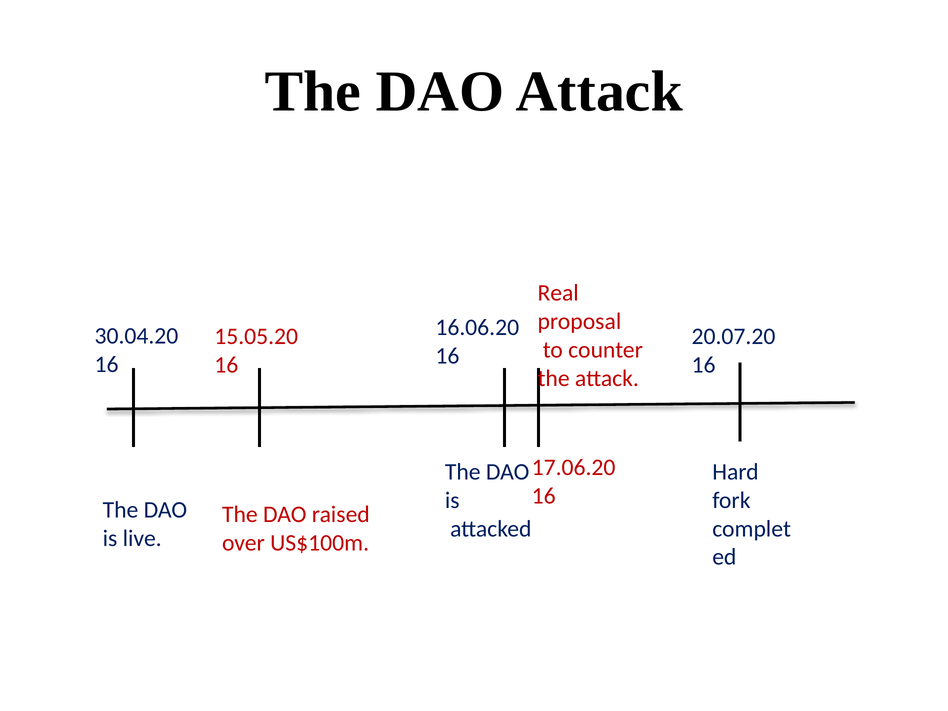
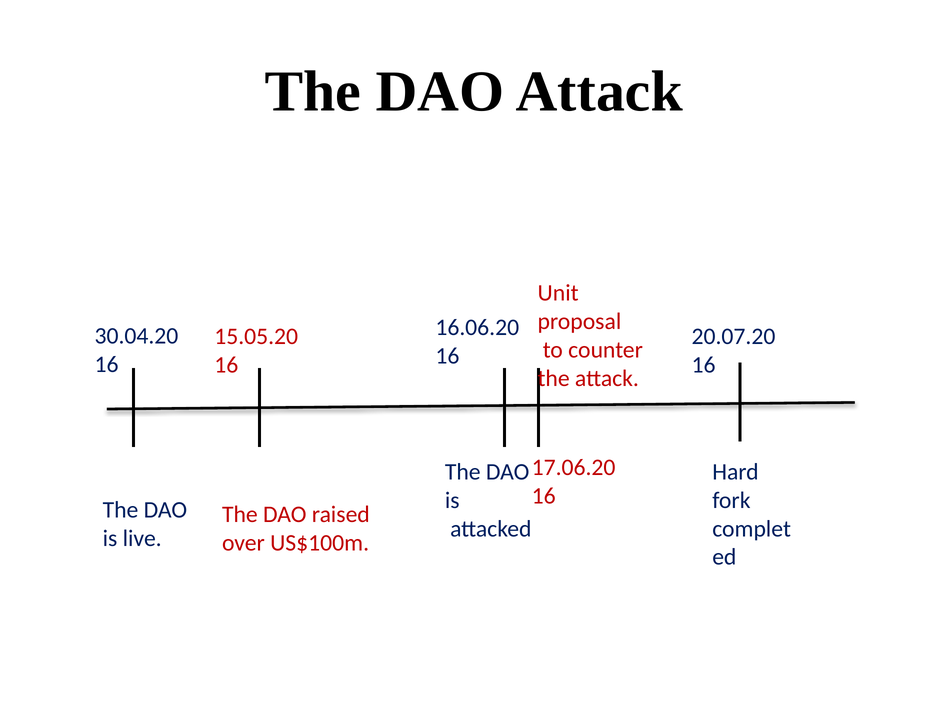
Real: Real -> Unit (558, 293)
